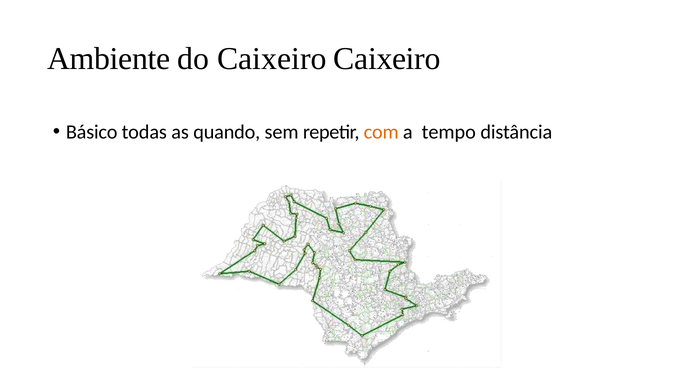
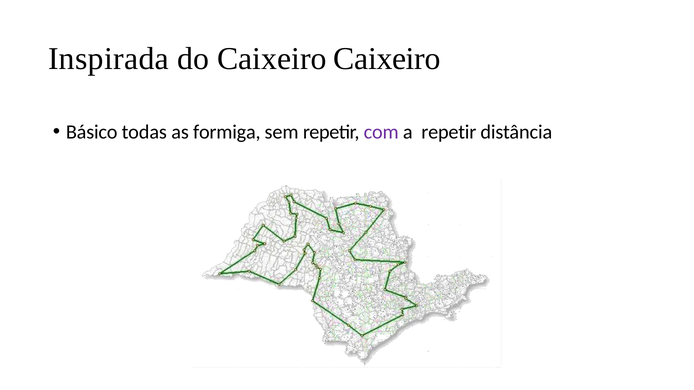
Ambiente: Ambiente -> Inspirada (108, 59)
quando: quando -> formiga (227, 132)
com colour: orange -> purple (381, 132)
a tempo: tempo -> repetir (449, 132)
